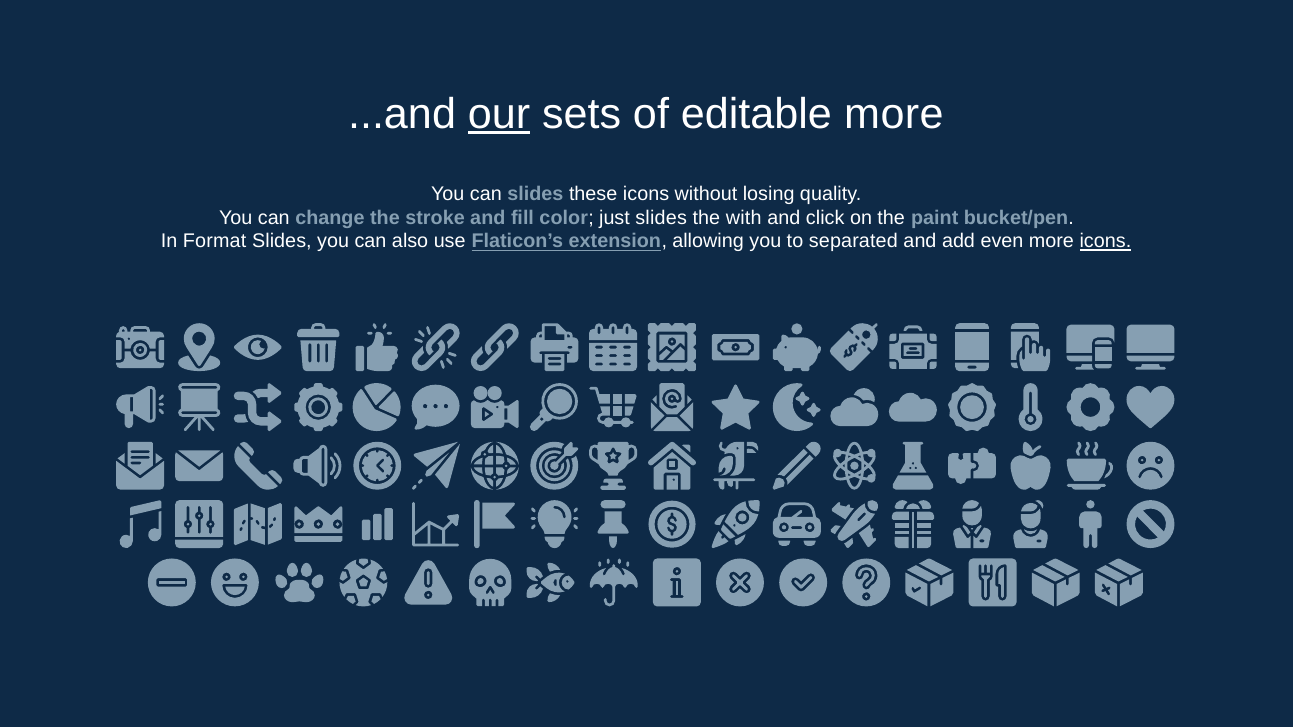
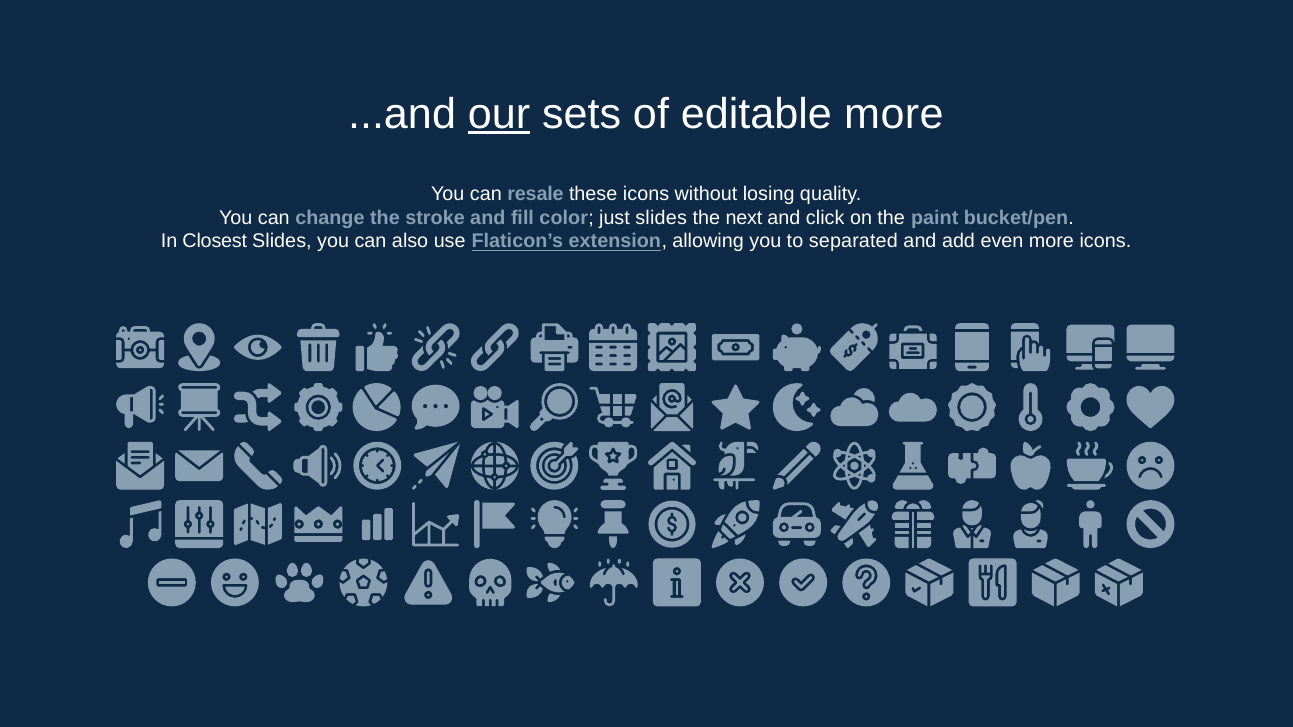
can slides: slides -> resale (536, 194)
with: with -> next (744, 218)
Format: Format -> Closest (215, 242)
icons underline: present -> none (1105, 242)
